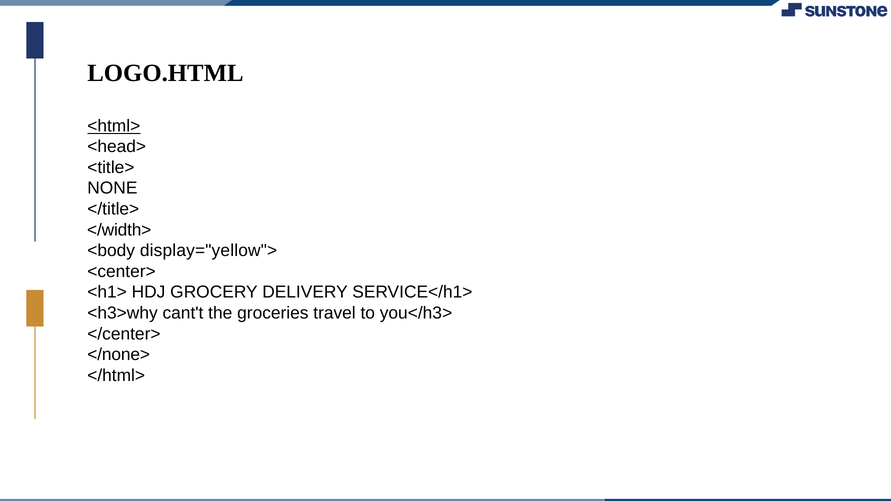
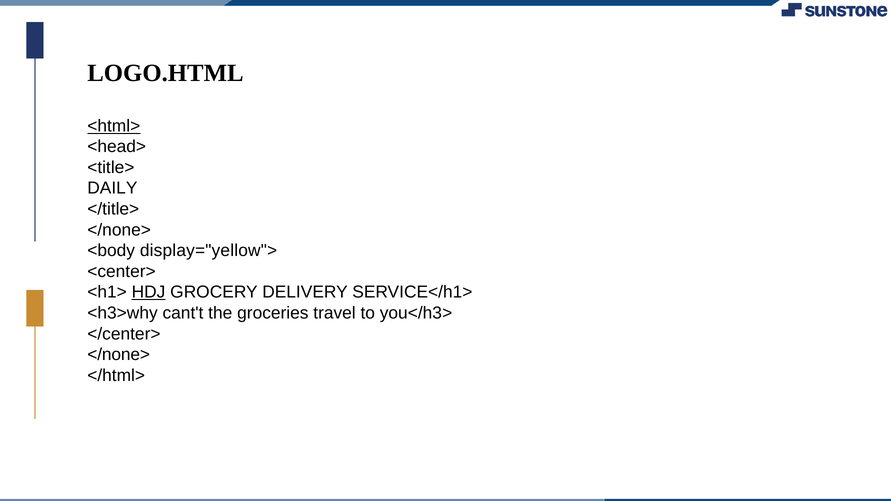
NONE: NONE -> DAILY (112, 188)
</width>: </width> -> </none> (119, 230)
HDJ underline: none -> present (149, 292)
